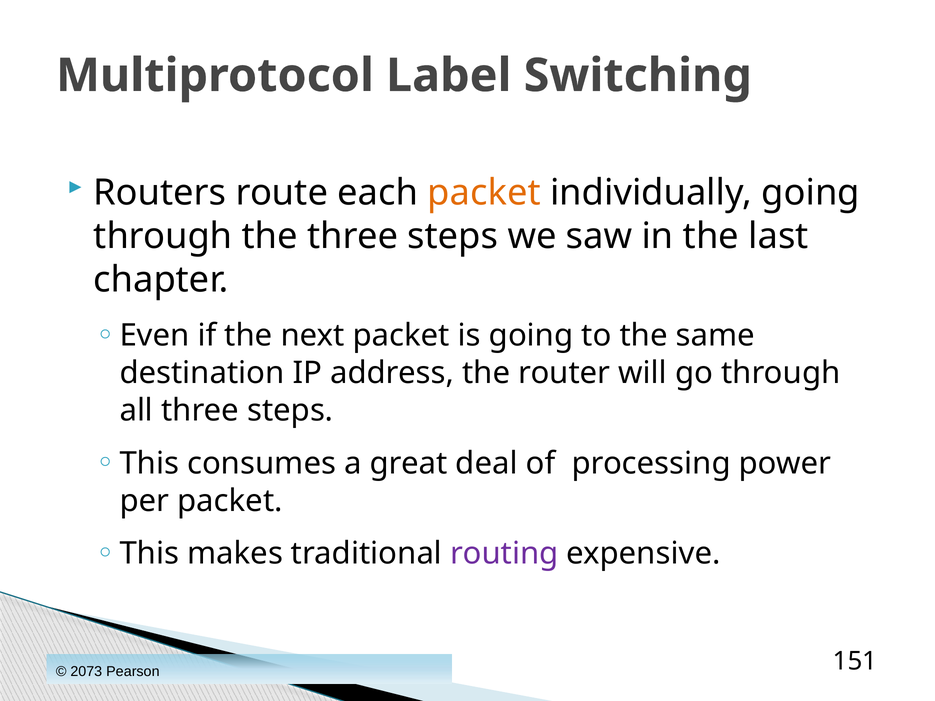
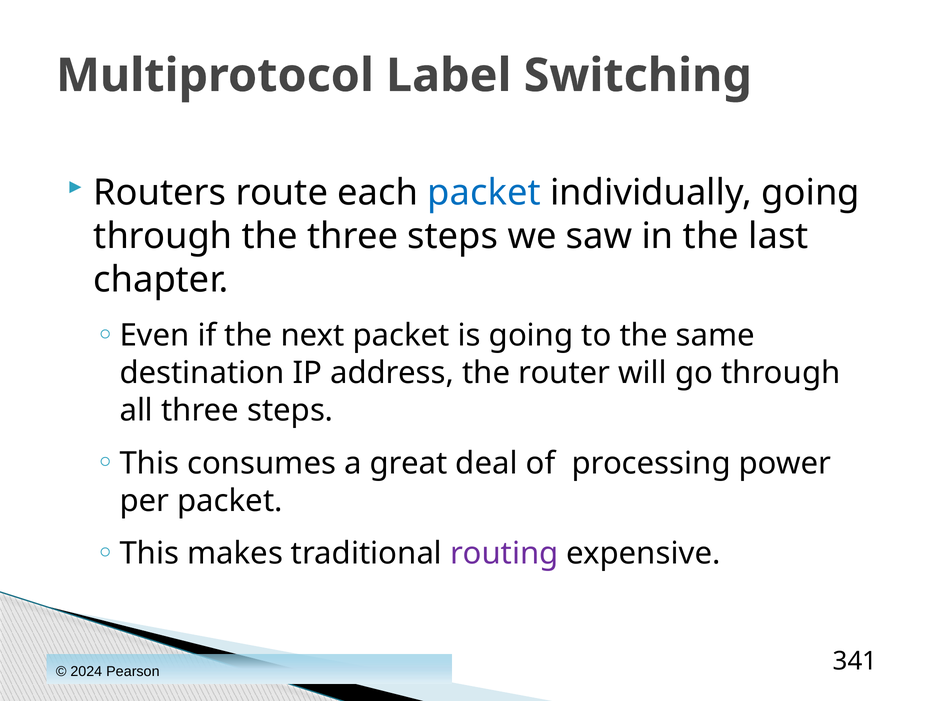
packet colour: orange -> blue (484, 193)
2073: 2073 -> 2024 (86, 672)
151: 151 -> 341 (855, 661)
